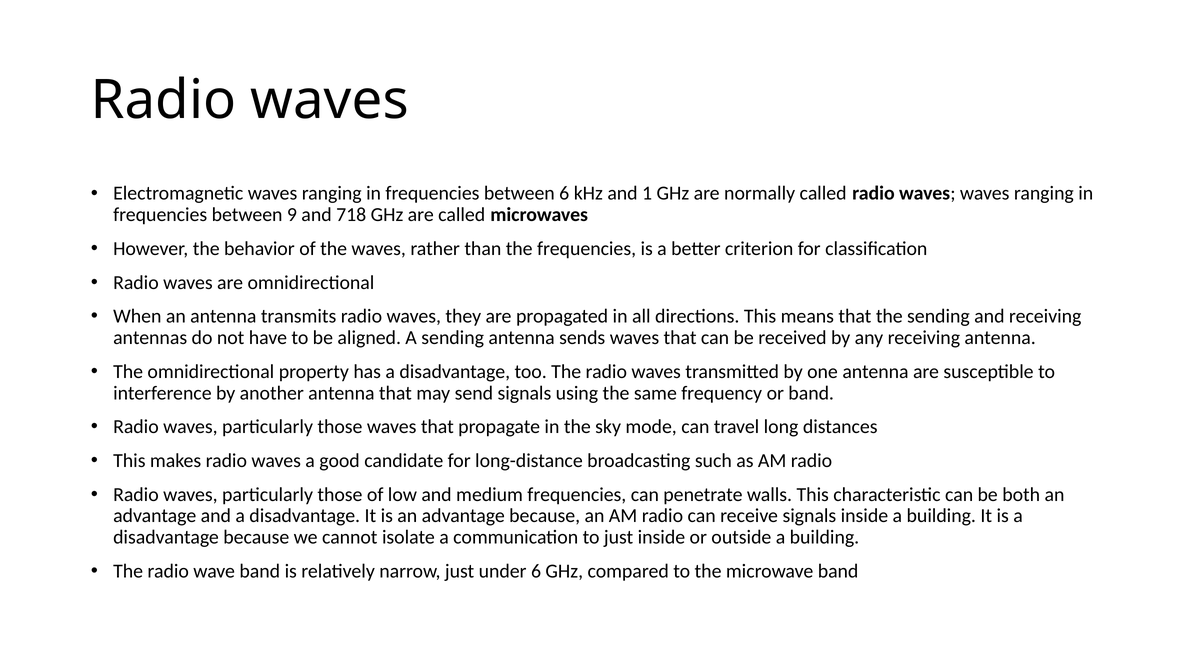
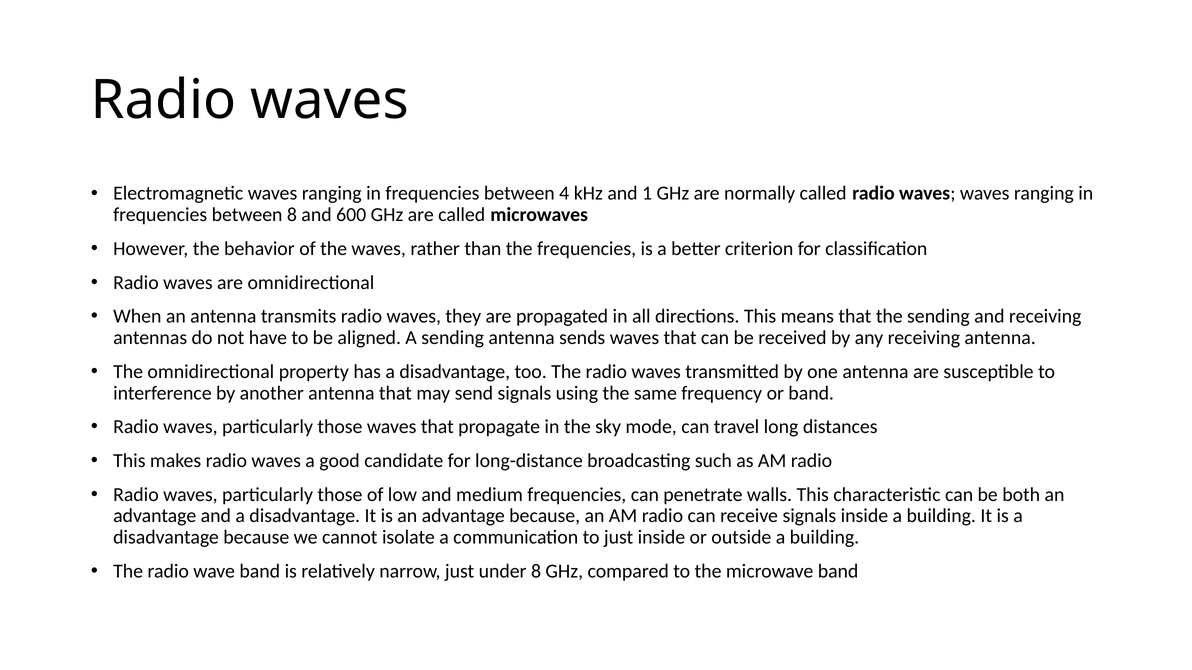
between 6: 6 -> 4 (564, 194)
between 9: 9 -> 8 (292, 215)
718: 718 -> 600 (351, 215)
under 6: 6 -> 8 (536, 572)
